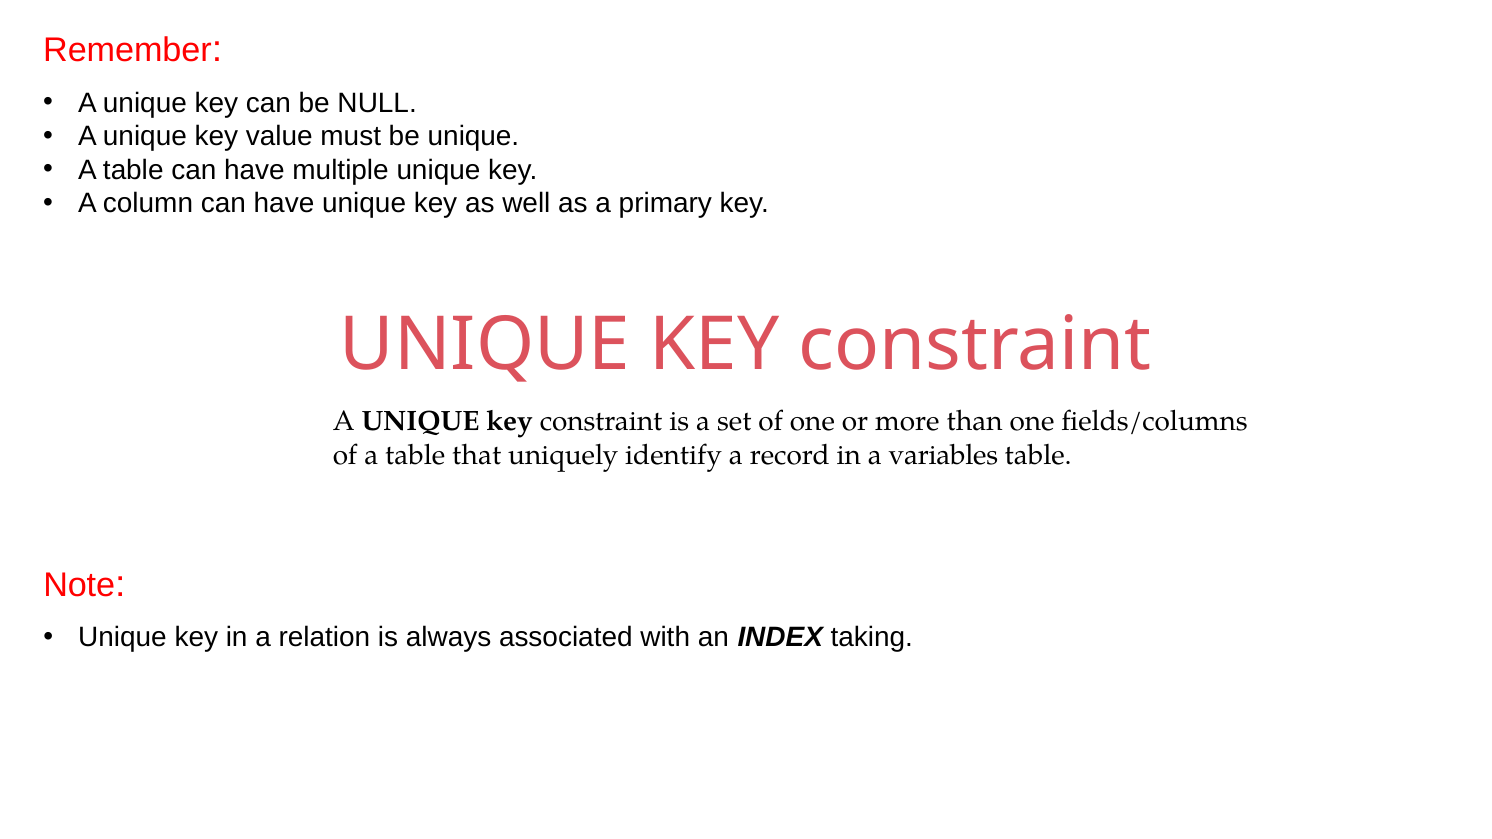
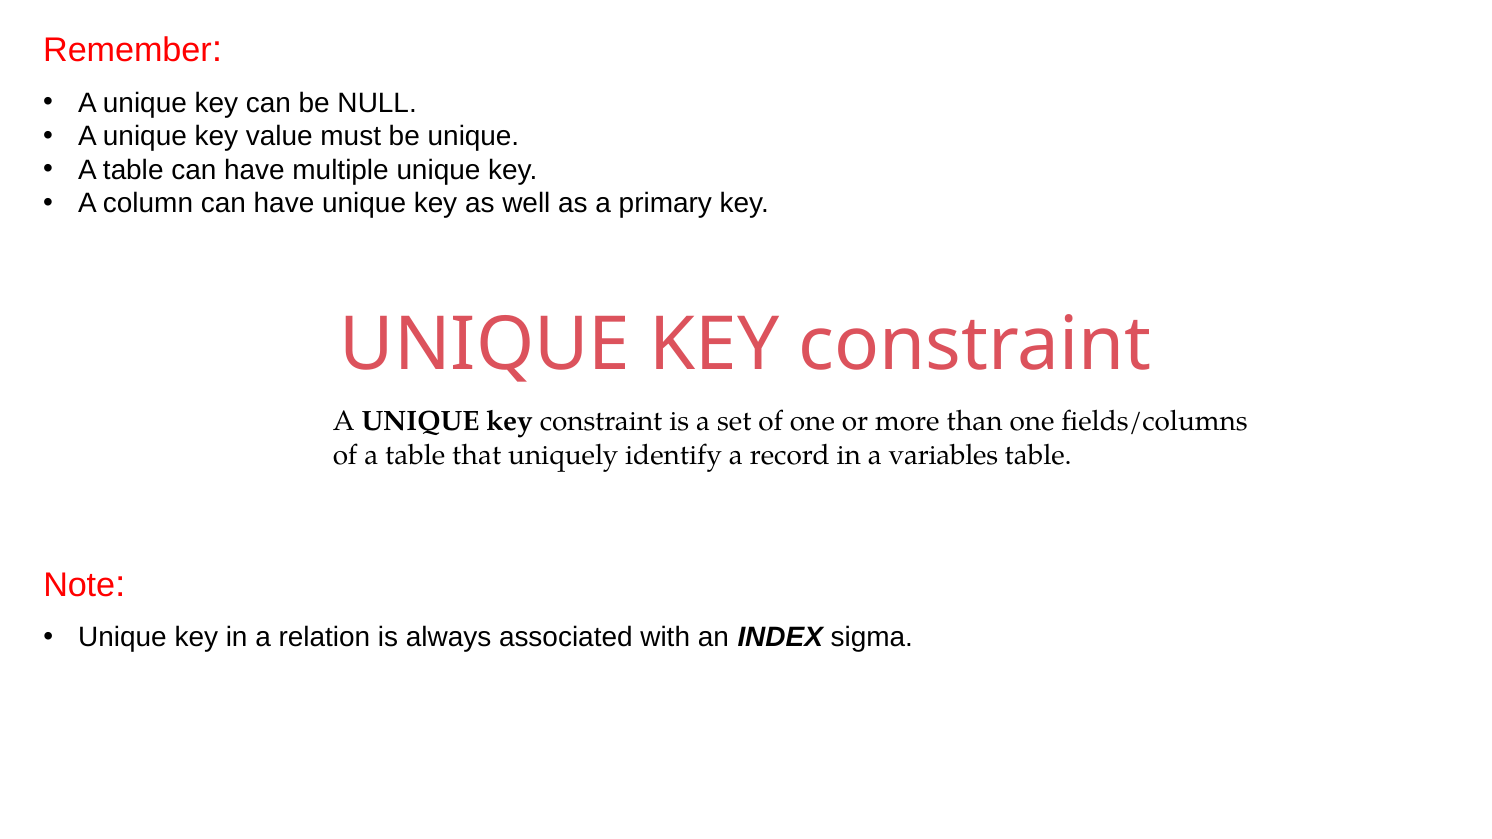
taking: taking -> sigma (872, 638)
